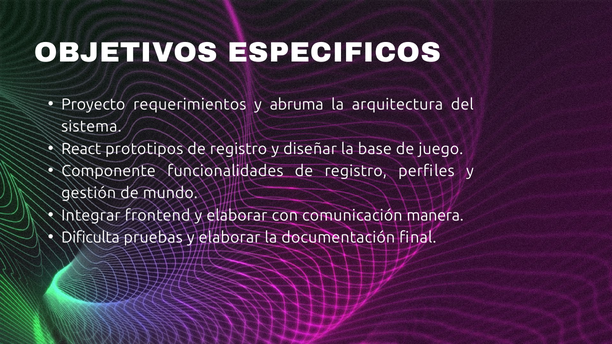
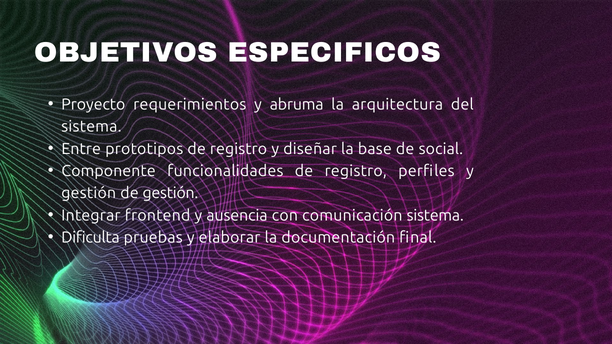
React: React -> Entre (81, 149)
juego: juego -> social (441, 149)
de mundo: mundo -> gestión (170, 193)
frontend y elaborar: elaborar -> ausencia (237, 216)
comunicación manera: manera -> sistema (435, 216)
